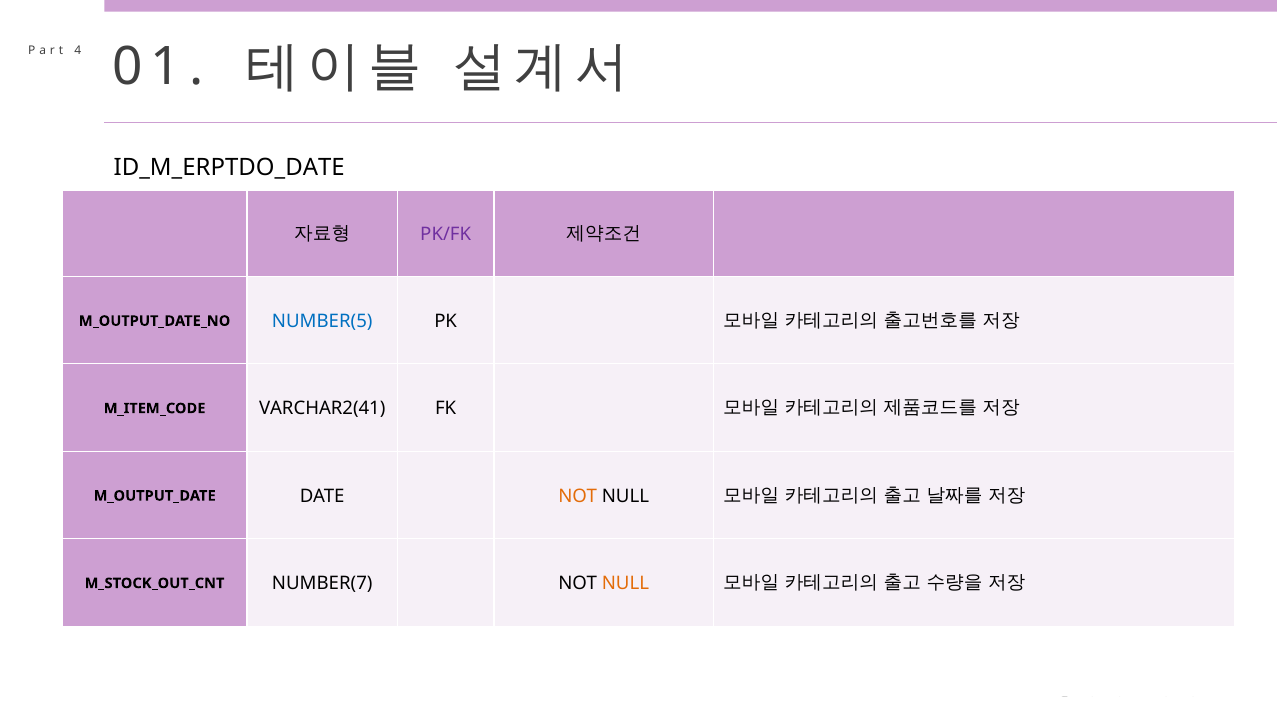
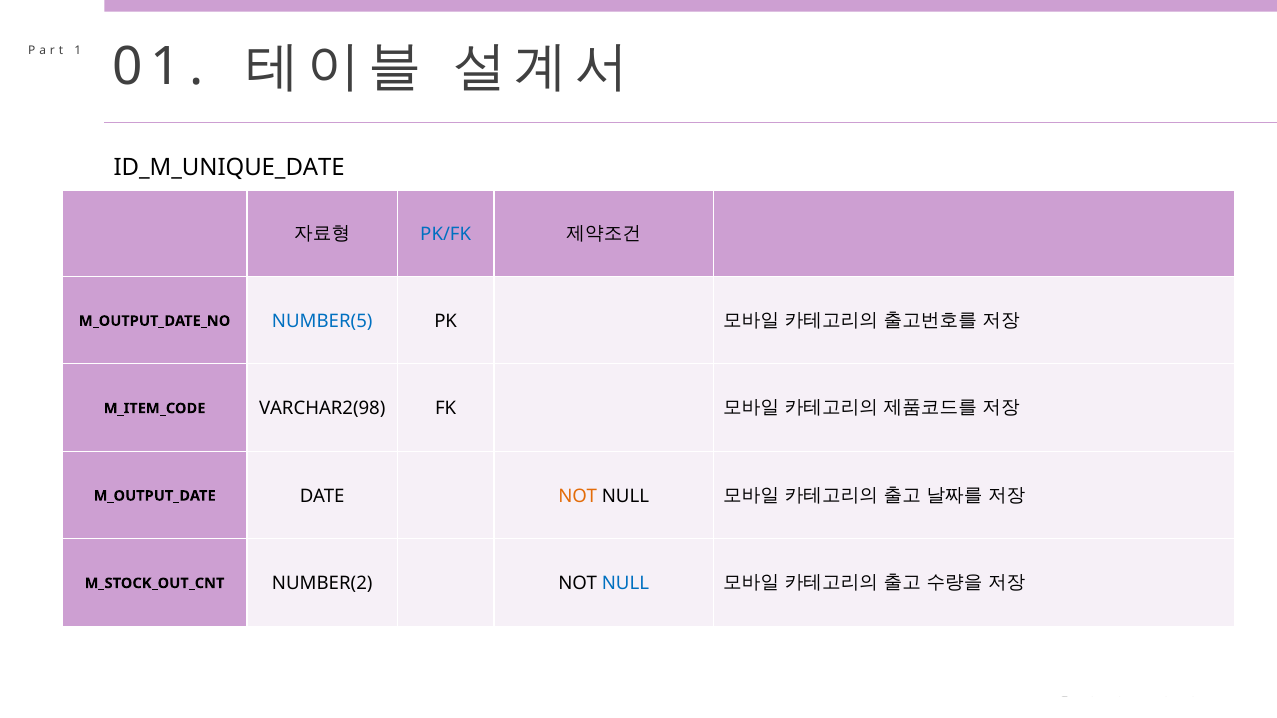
4: 4 -> 1 (78, 51)
ID_M_ERPTDO_DATE: ID_M_ERPTDO_DATE -> ID_M_UNIQUE_DATE (229, 168)
PK/FK colour: purple -> blue (446, 235)
VARCHAR2(41: VARCHAR2(41 -> VARCHAR2(98 (322, 409)
NUMBER(7: NUMBER(7 -> NUMBER(2 (322, 584)
NULL colour: orange -> blue (625, 584)
